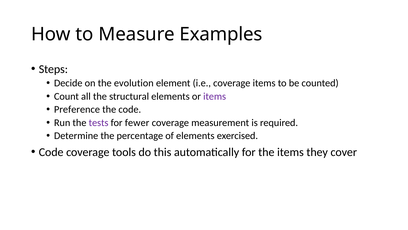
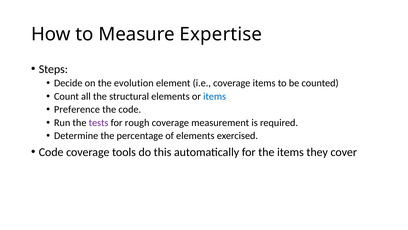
Examples: Examples -> Expertise (221, 34)
items colour: purple -> blue (215, 96)
fewer: fewer -> rough (137, 122)
